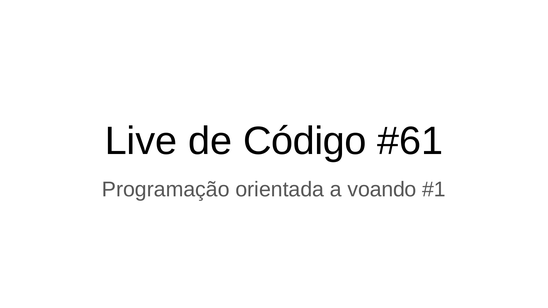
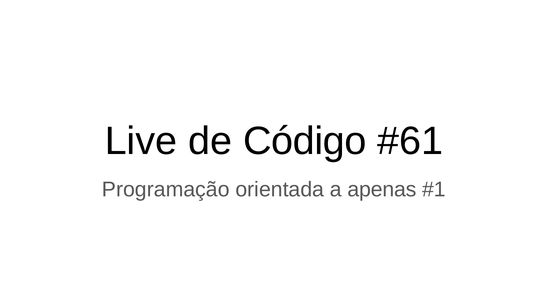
voando: voando -> apenas (382, 190)
